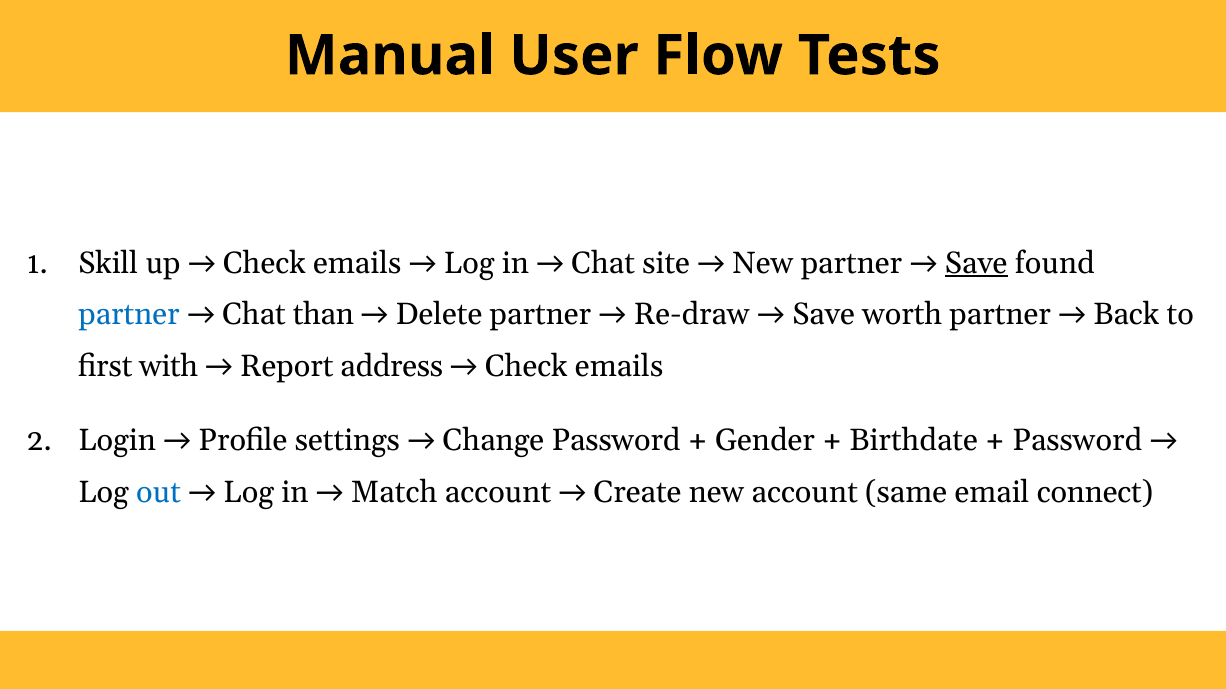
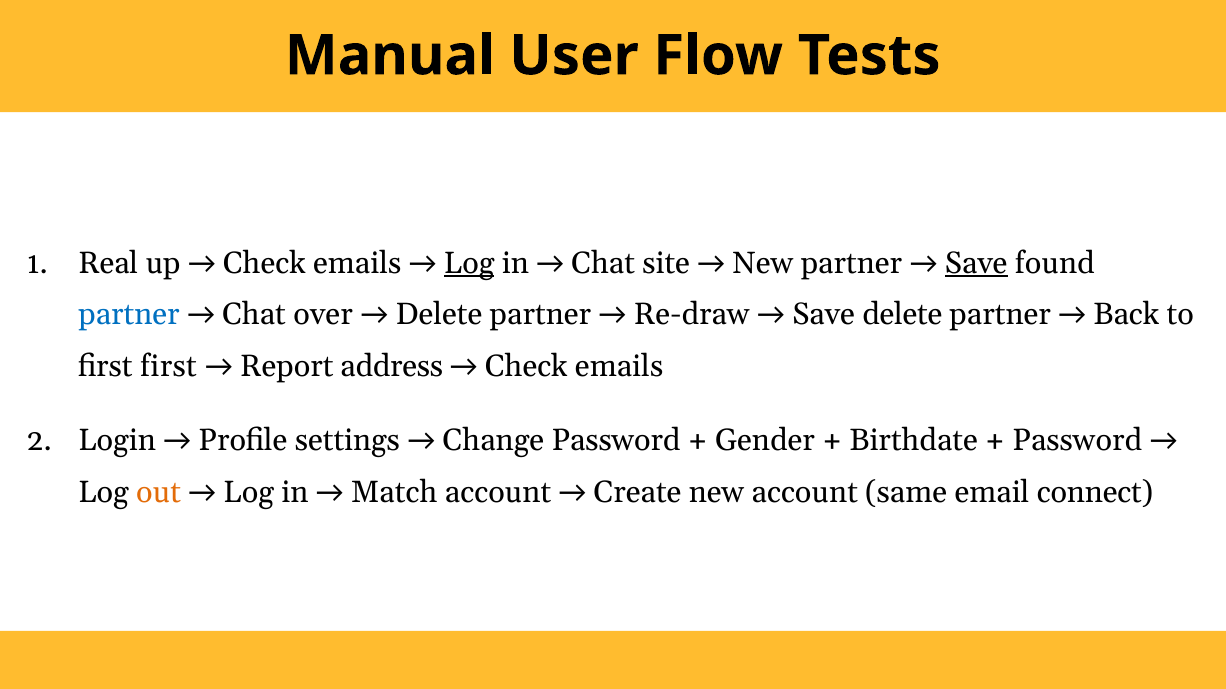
Skill: Skill -> Real (108, 263)
Log underline: none -> present (469, 263)
than: than -> over (323, 315)
Save worth: worth -> delete (902, 315)
first with: with -> first (168, 366)
out colour: blue -> orange (159, 492)
